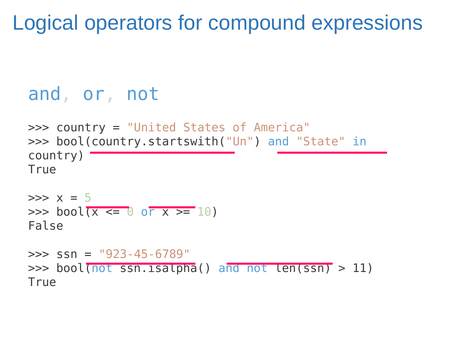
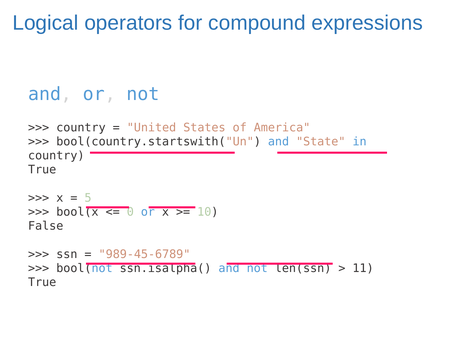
923-45-6789: 923-45-6789 -> 989-45-6789 (144, 254)
